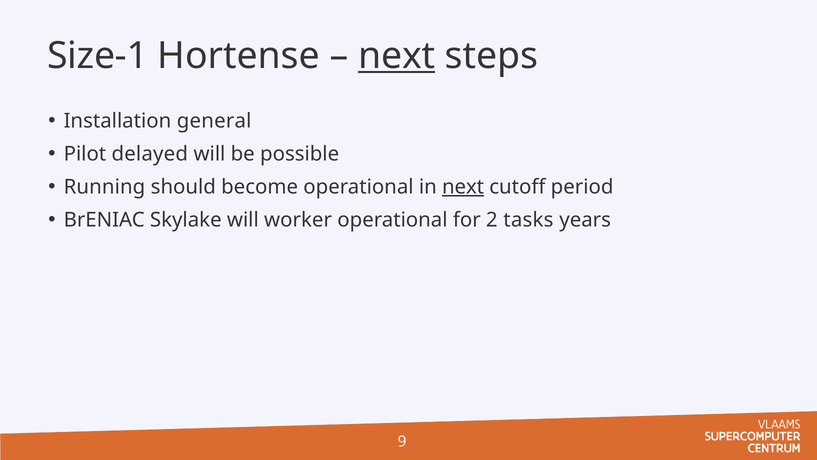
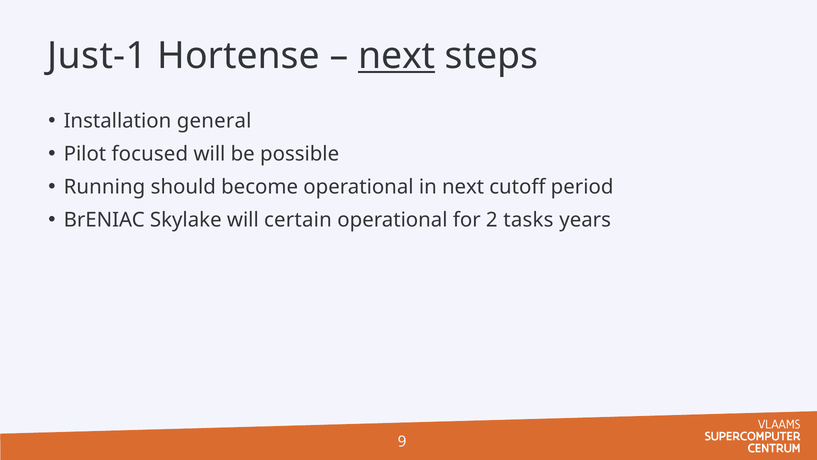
Size-1: Size-1 -> Just-1 (97, 56)
delayed: delayed -> focused (150, 154)
next underline: present -> none (463, 187)
worker: worker -> certain (298, 220)
